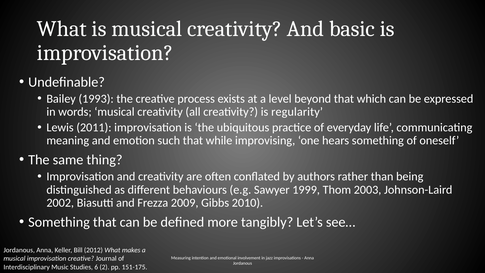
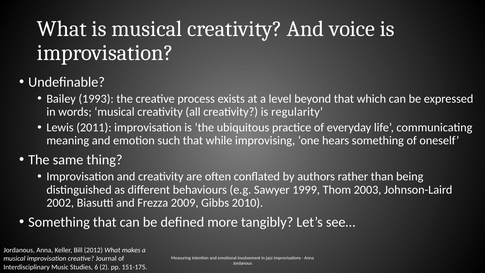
basic: basic -> voice (352, 29)
